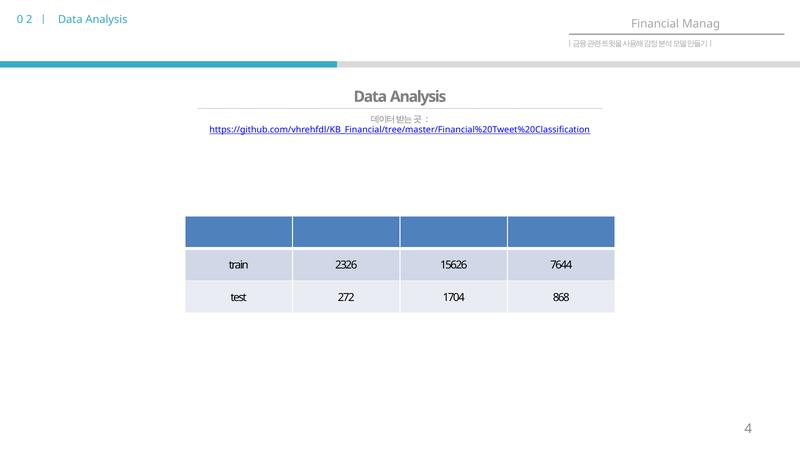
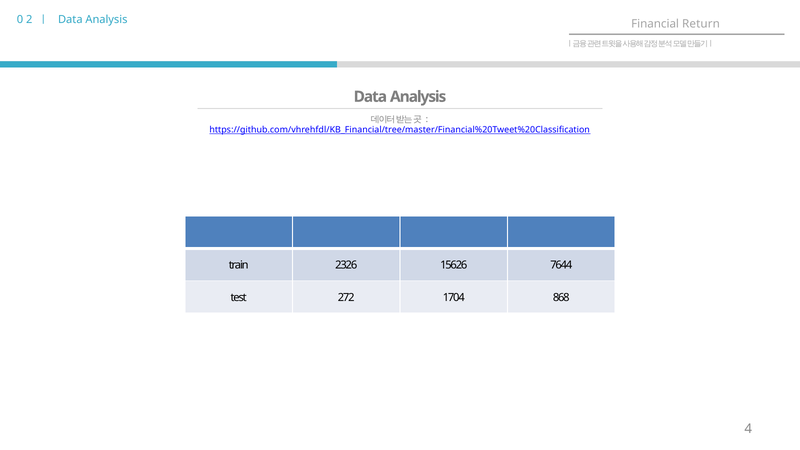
Manag: Manag -> Return (701, 24)
